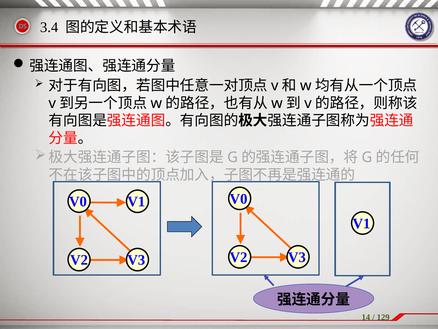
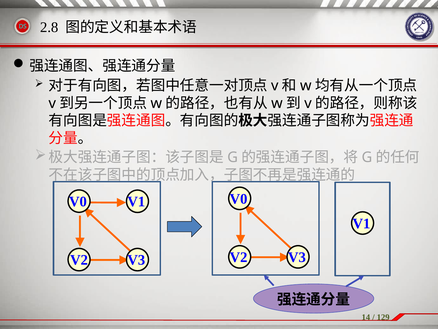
3.4: 3.4 -> 2.8 (49, 27)
